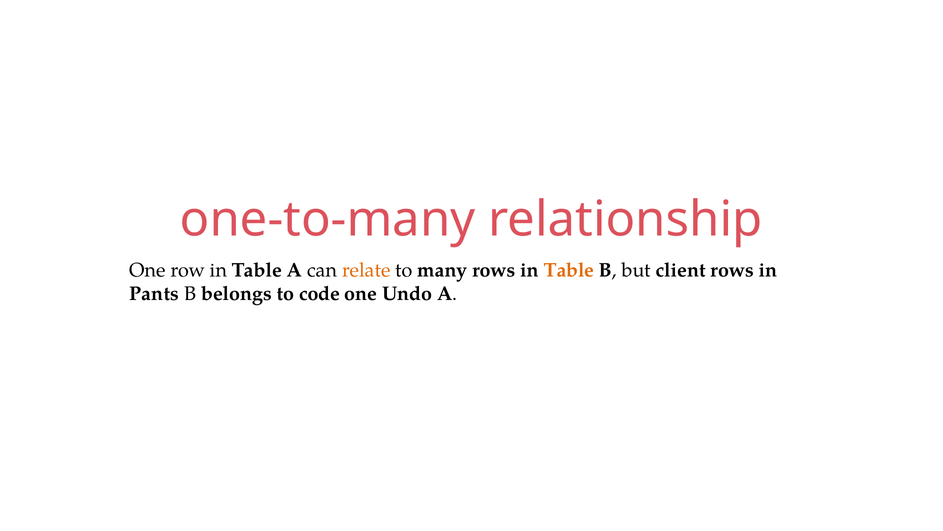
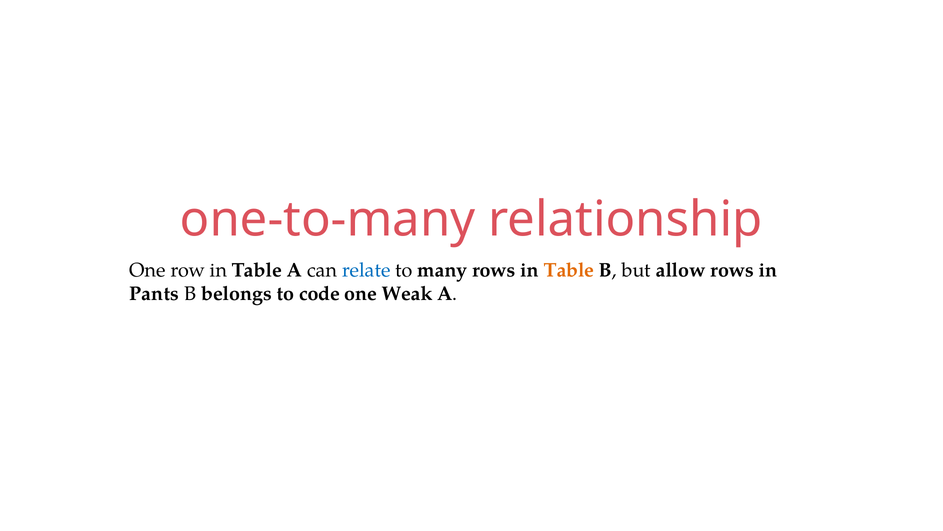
relate colour: orange -> blue (366, 270)
client: client -> allow (681, 270)
Undo: Undo -> Weak (407, 294)
